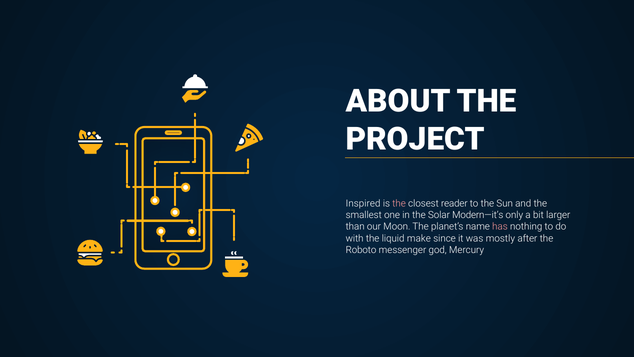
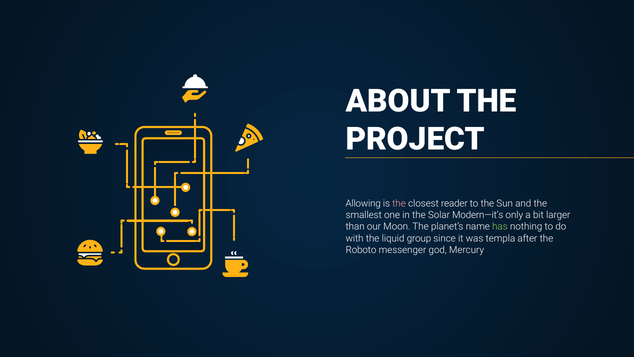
Inspired: Inspired -> Allowing (363, 203)
has colour: pink -> light green (500, 227)
make: make -> group (419, 238)
mostly: mostly -> templa (500, 238)
